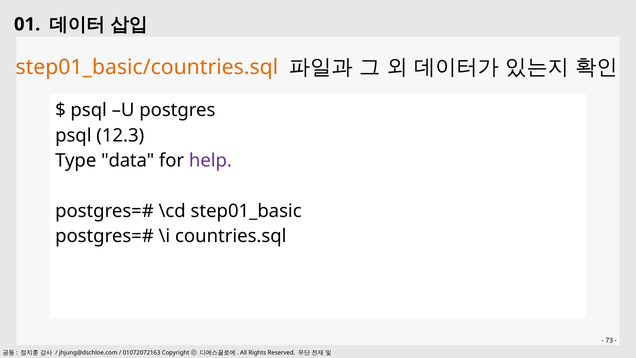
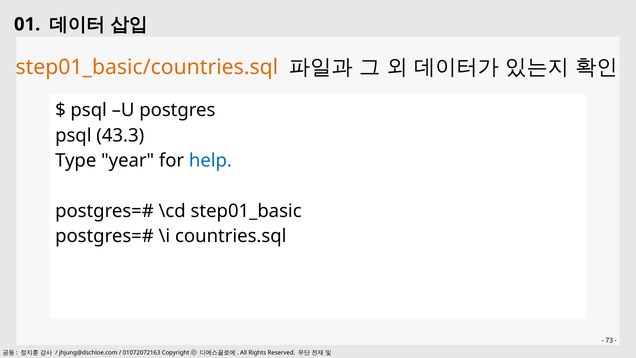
12.3: 12.3 -> 43.3 (120, 135)
data: data -> year (128, 161)
help colour: purple -> blue (210, 161)
